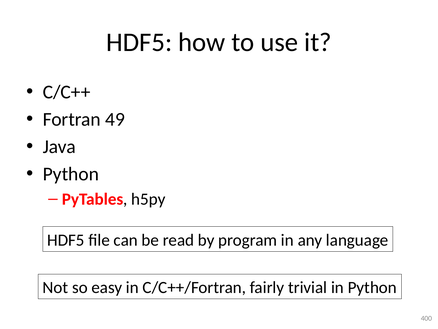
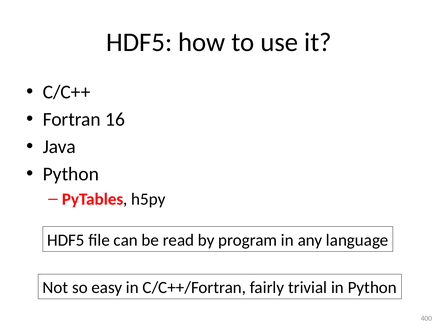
49: 49 -> 16 (115, 119)
